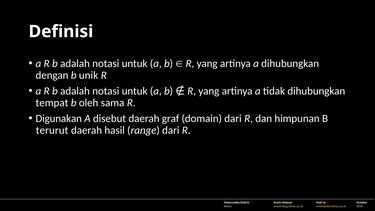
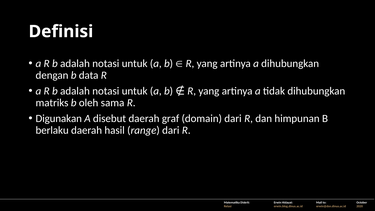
unik: unik -> data (89, 75)
tempat: tempat -> matriks (52, 103)
terurut: terurut -> berlaku (52, 130)
